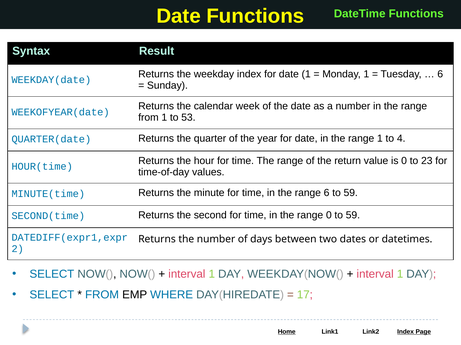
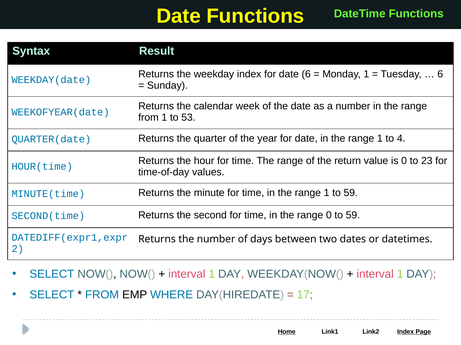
date 1: 1 -> 6 (306, 74)
6: 6 -> 1 (327, 193)
